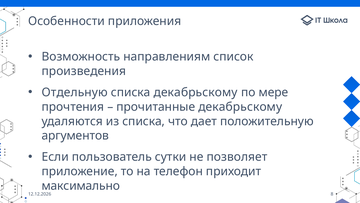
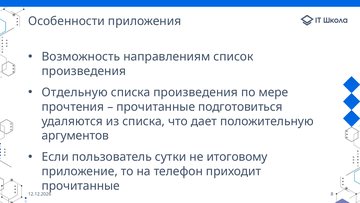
списка декабрьскому: декабрьскому -> произведения (196, 92)
прочитанные декабрьскому: декабрьскому -> подготовиться (240, 107)
позволяет: позволяет -> итоговому (237, 157)
максимально: максимально -> прочитанные (81, 185)
